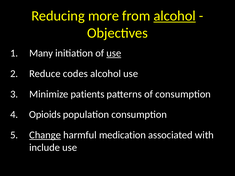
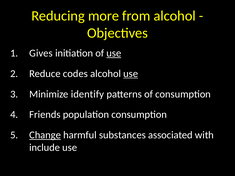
alcohol underline: present -> none (175, 16)
Many: Many -> Gives (41, 53)
use underline: none -> present (131, 74)
patients: patients -> identify (87, 94)
Opioids: Opioids -> Friends (45, 115)
medication: medication -> substances (122, 135)
